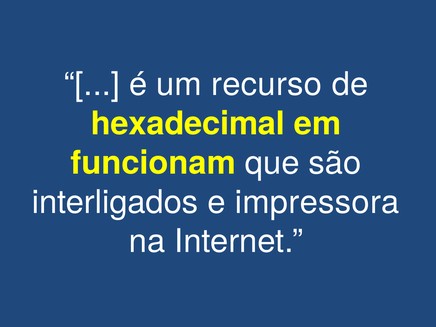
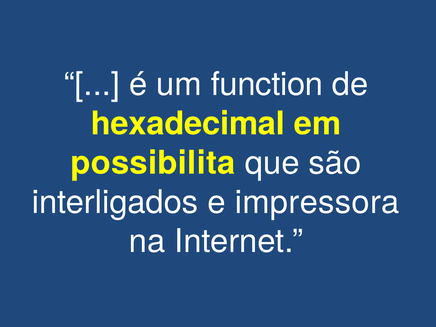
recurso: recurso -> function (267, 85)
funcionam: funcionam -> possibilita (153, 163)
